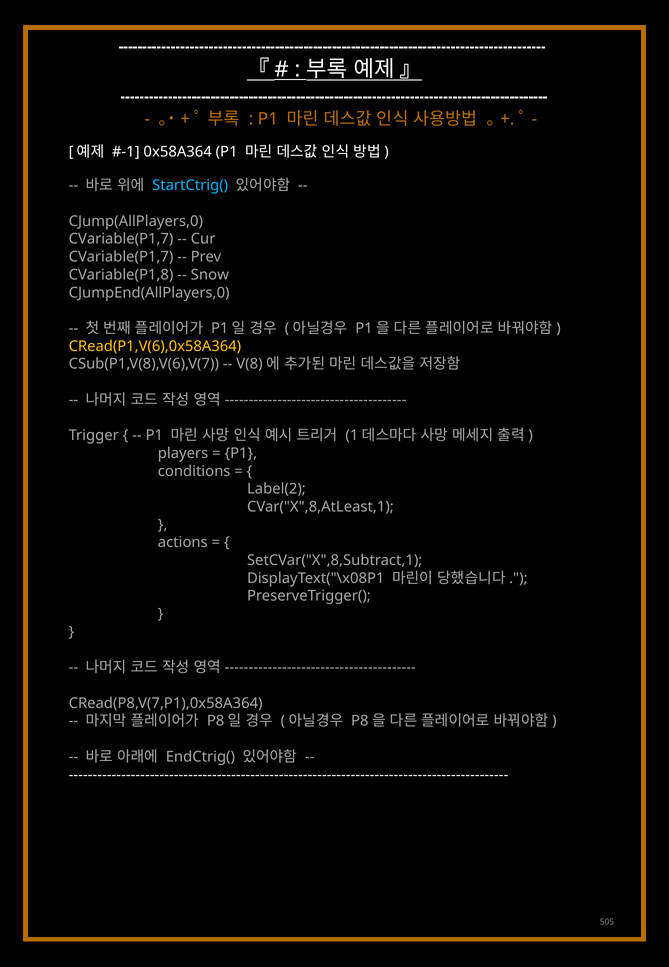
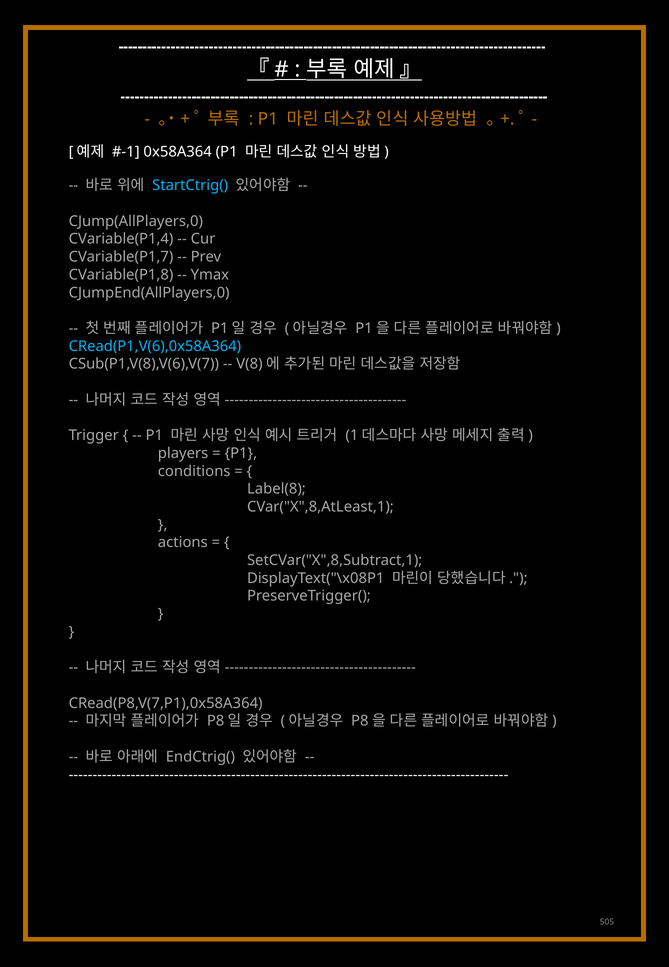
CVariable(P1,7: CVariable(P1,7 -> CVariable(P1,4 (121, 239)
Snow: Snow -> Ymax (210, 275)
CRead(P1,V(6),0x58A364 colour: yellow -> light blue (155, 346)
Label(2: Label(2 -> Label(8 (276, 489)
